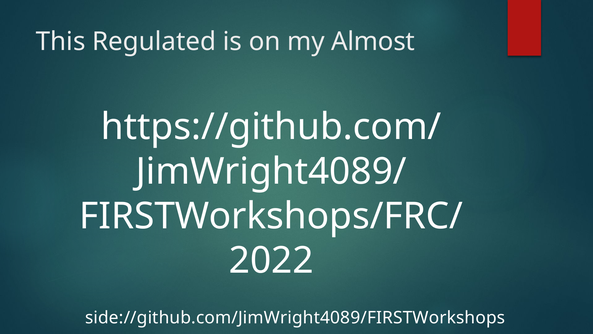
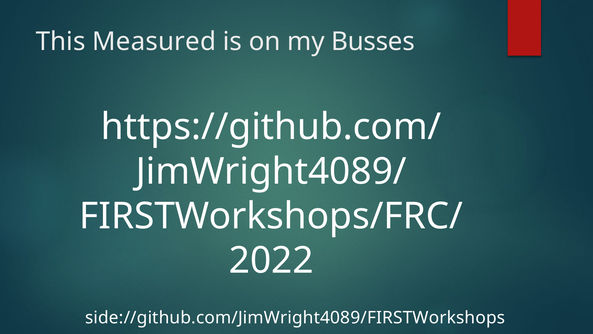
Regulated: Regulated -> Measured (154, 42)
Almost: Almost -> Busses (373, 42)
